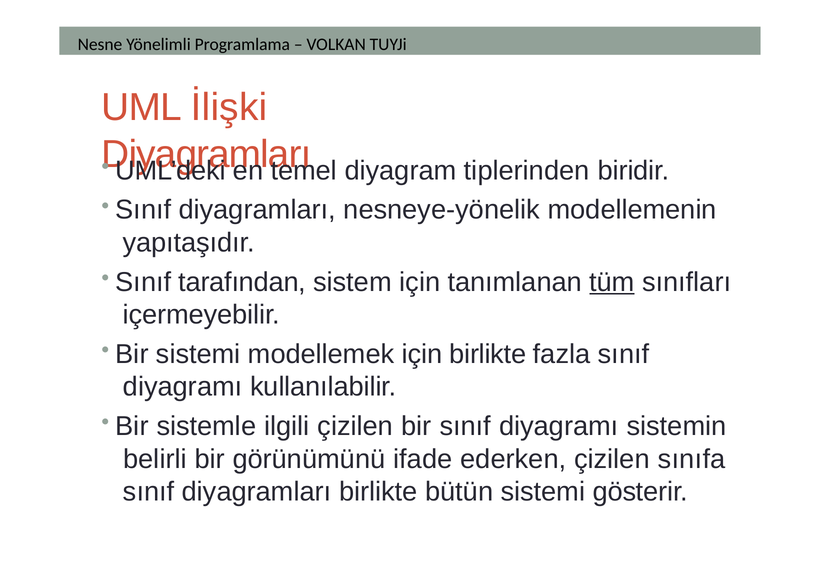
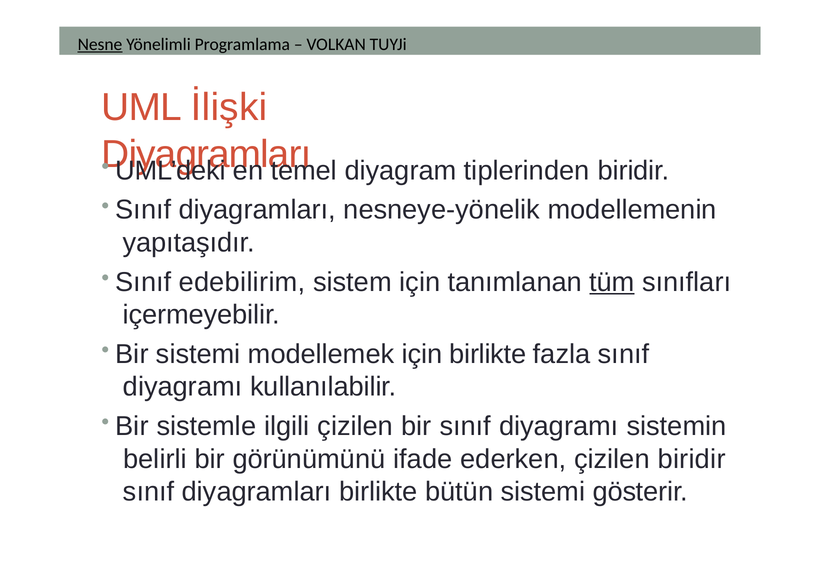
Nesne underline: none -> present (100, 44)
tarafından: tarafından -> edebilirim (242, 282)
çizilen sınıfa: sınıfa -> biridir (692, 459)
